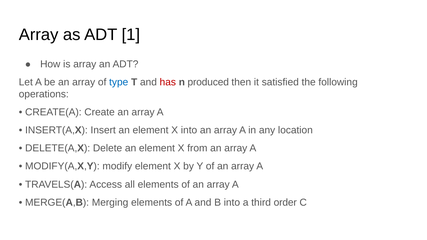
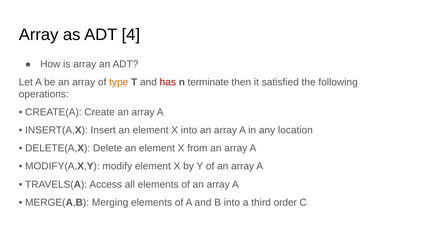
1: 1 -> 4 (131, 35)
type colour: blue -> orange (119, 82)
produced: produced -> terminate (208, 82)
